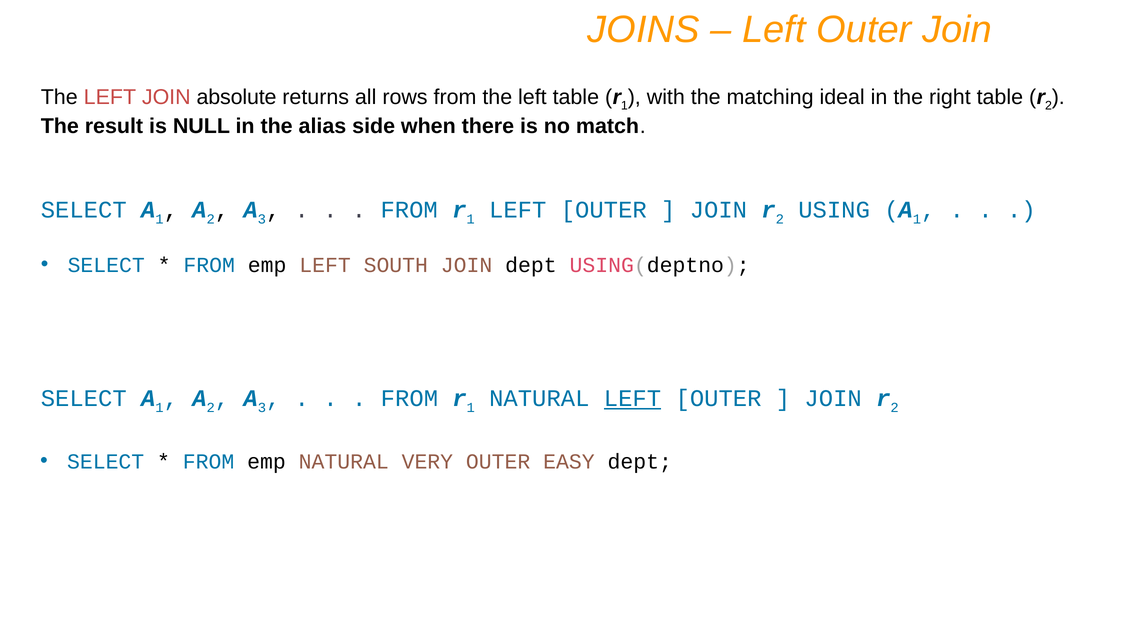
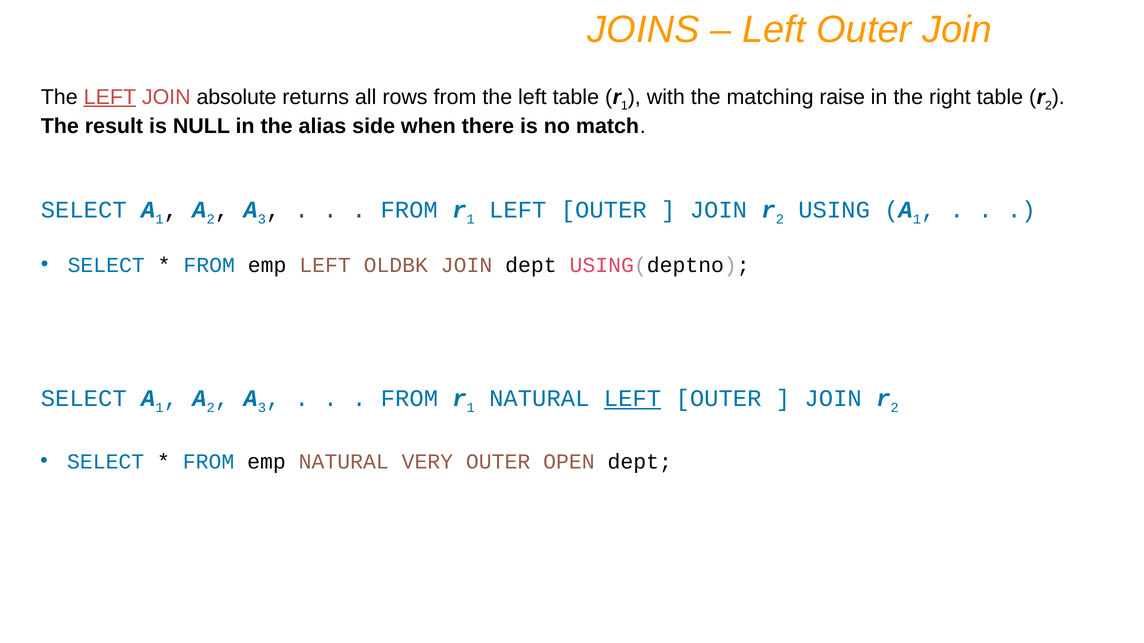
LEFT underline: none -> present (110, 97)
ideal: ideal -> raise (842, 97)
SOUTH: SOUTH -> OLDBK (396, 265)
EASY: EASY -> OPEN (569, 462)
